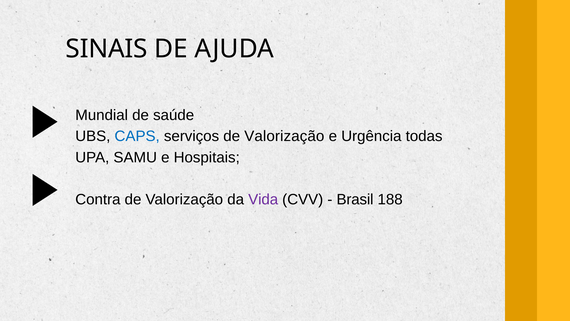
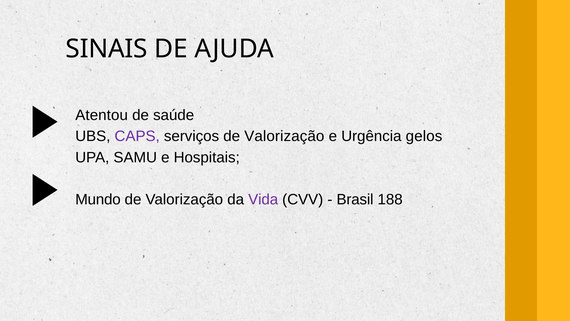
Mundial: Mundial -> Atentou (102, 115)
CAPS colour: blue -> purple (137, 136)
todas: todas -> gelos (424, 136)
Contra: Contra -> Mundo (98, 199)
